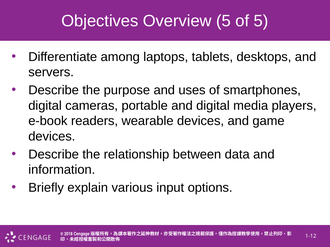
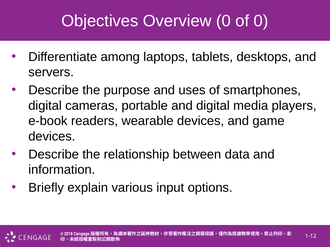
Overview 5: 5 -> 0 (224, 21)
of 5: 5 -> 0 (261, 21)
